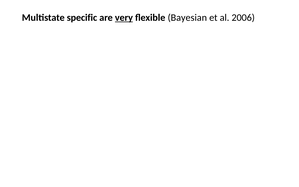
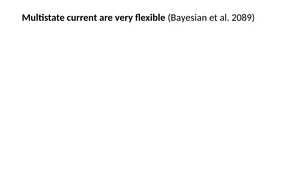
specific: specific -> current (82, 18)
very underline: present -> none (124, 18)
2006: 2006 -> 2089 (243, 18)
